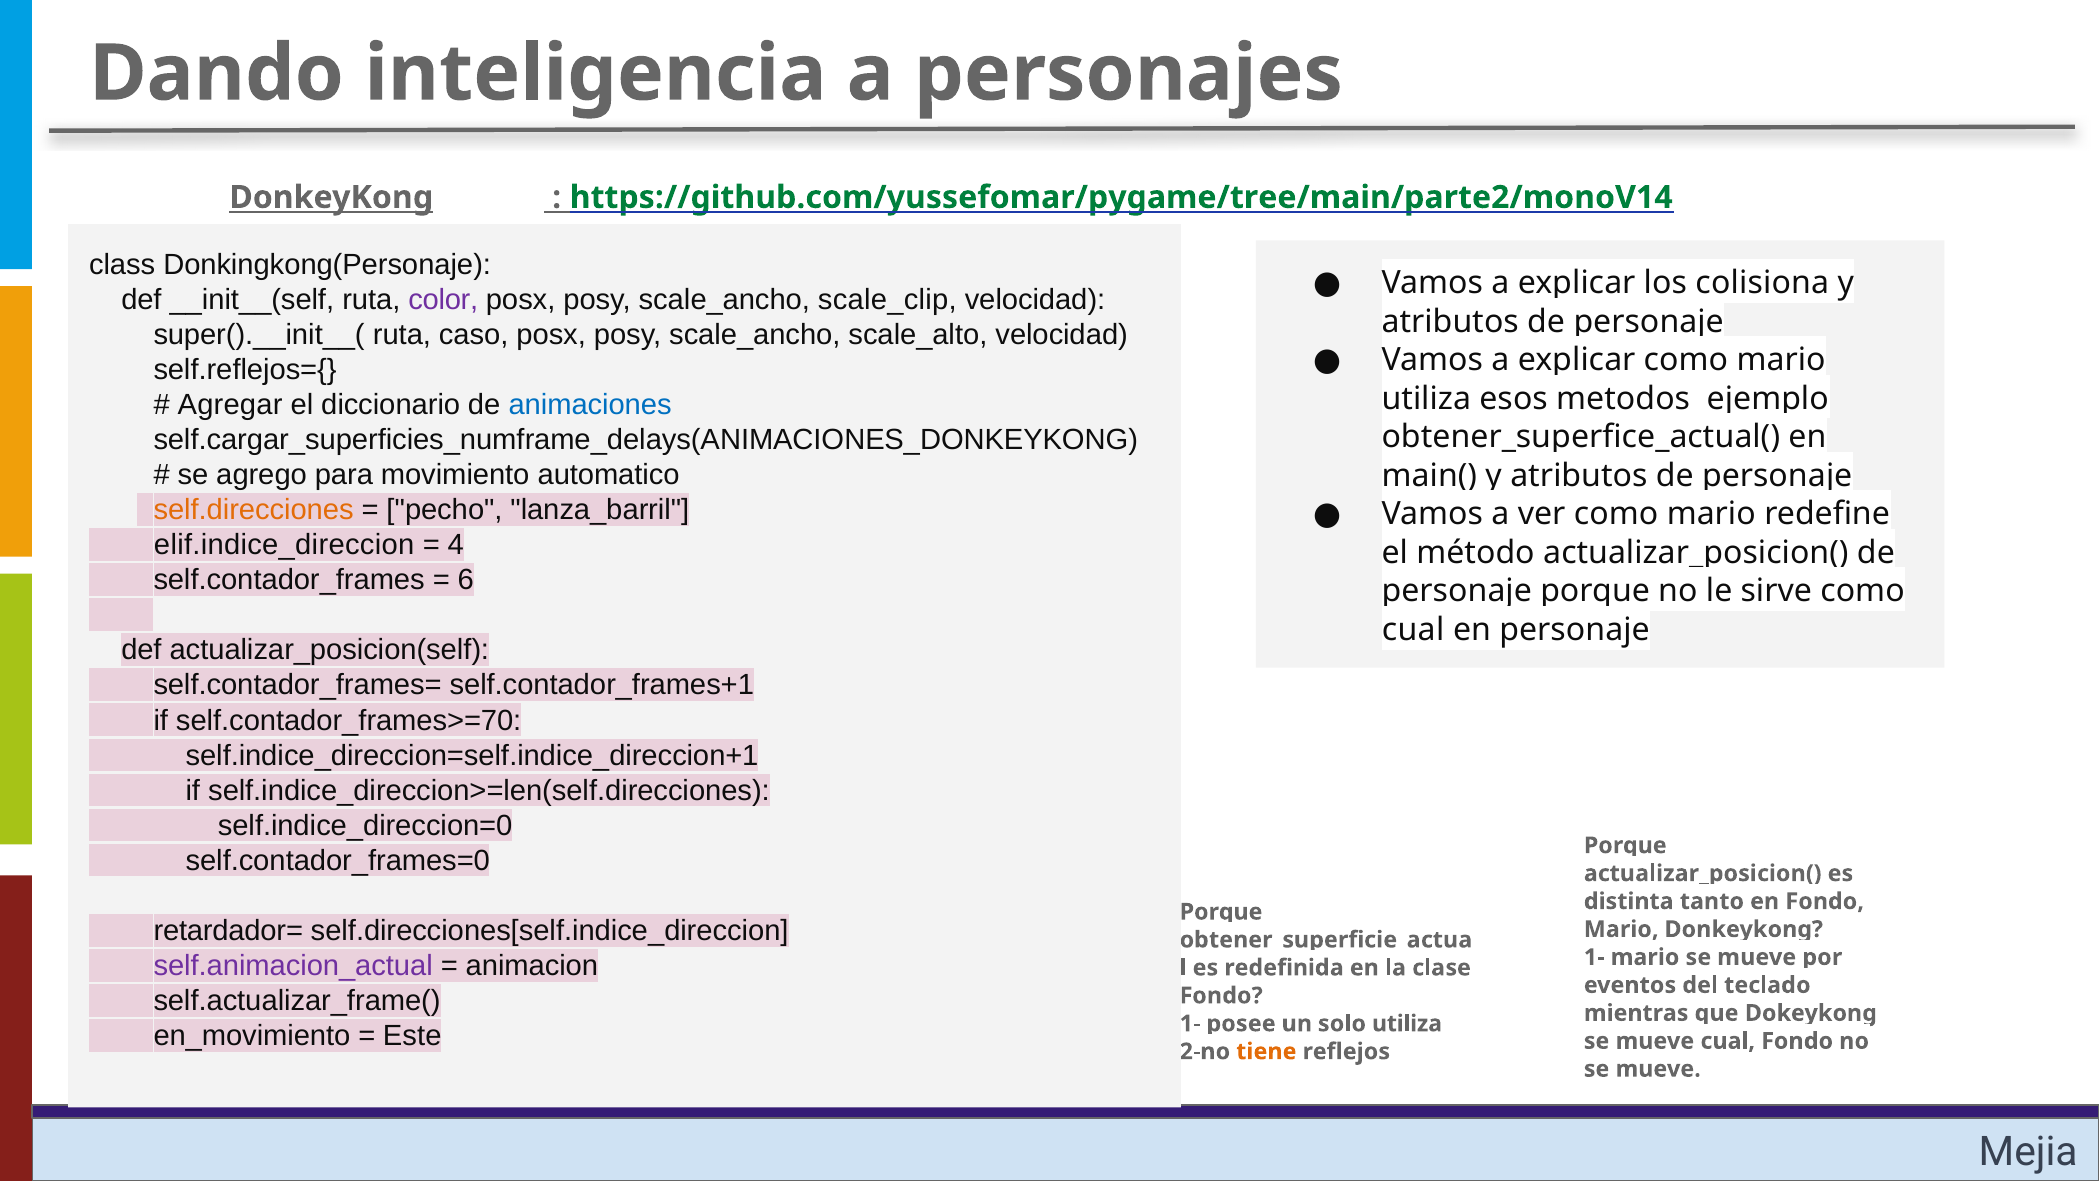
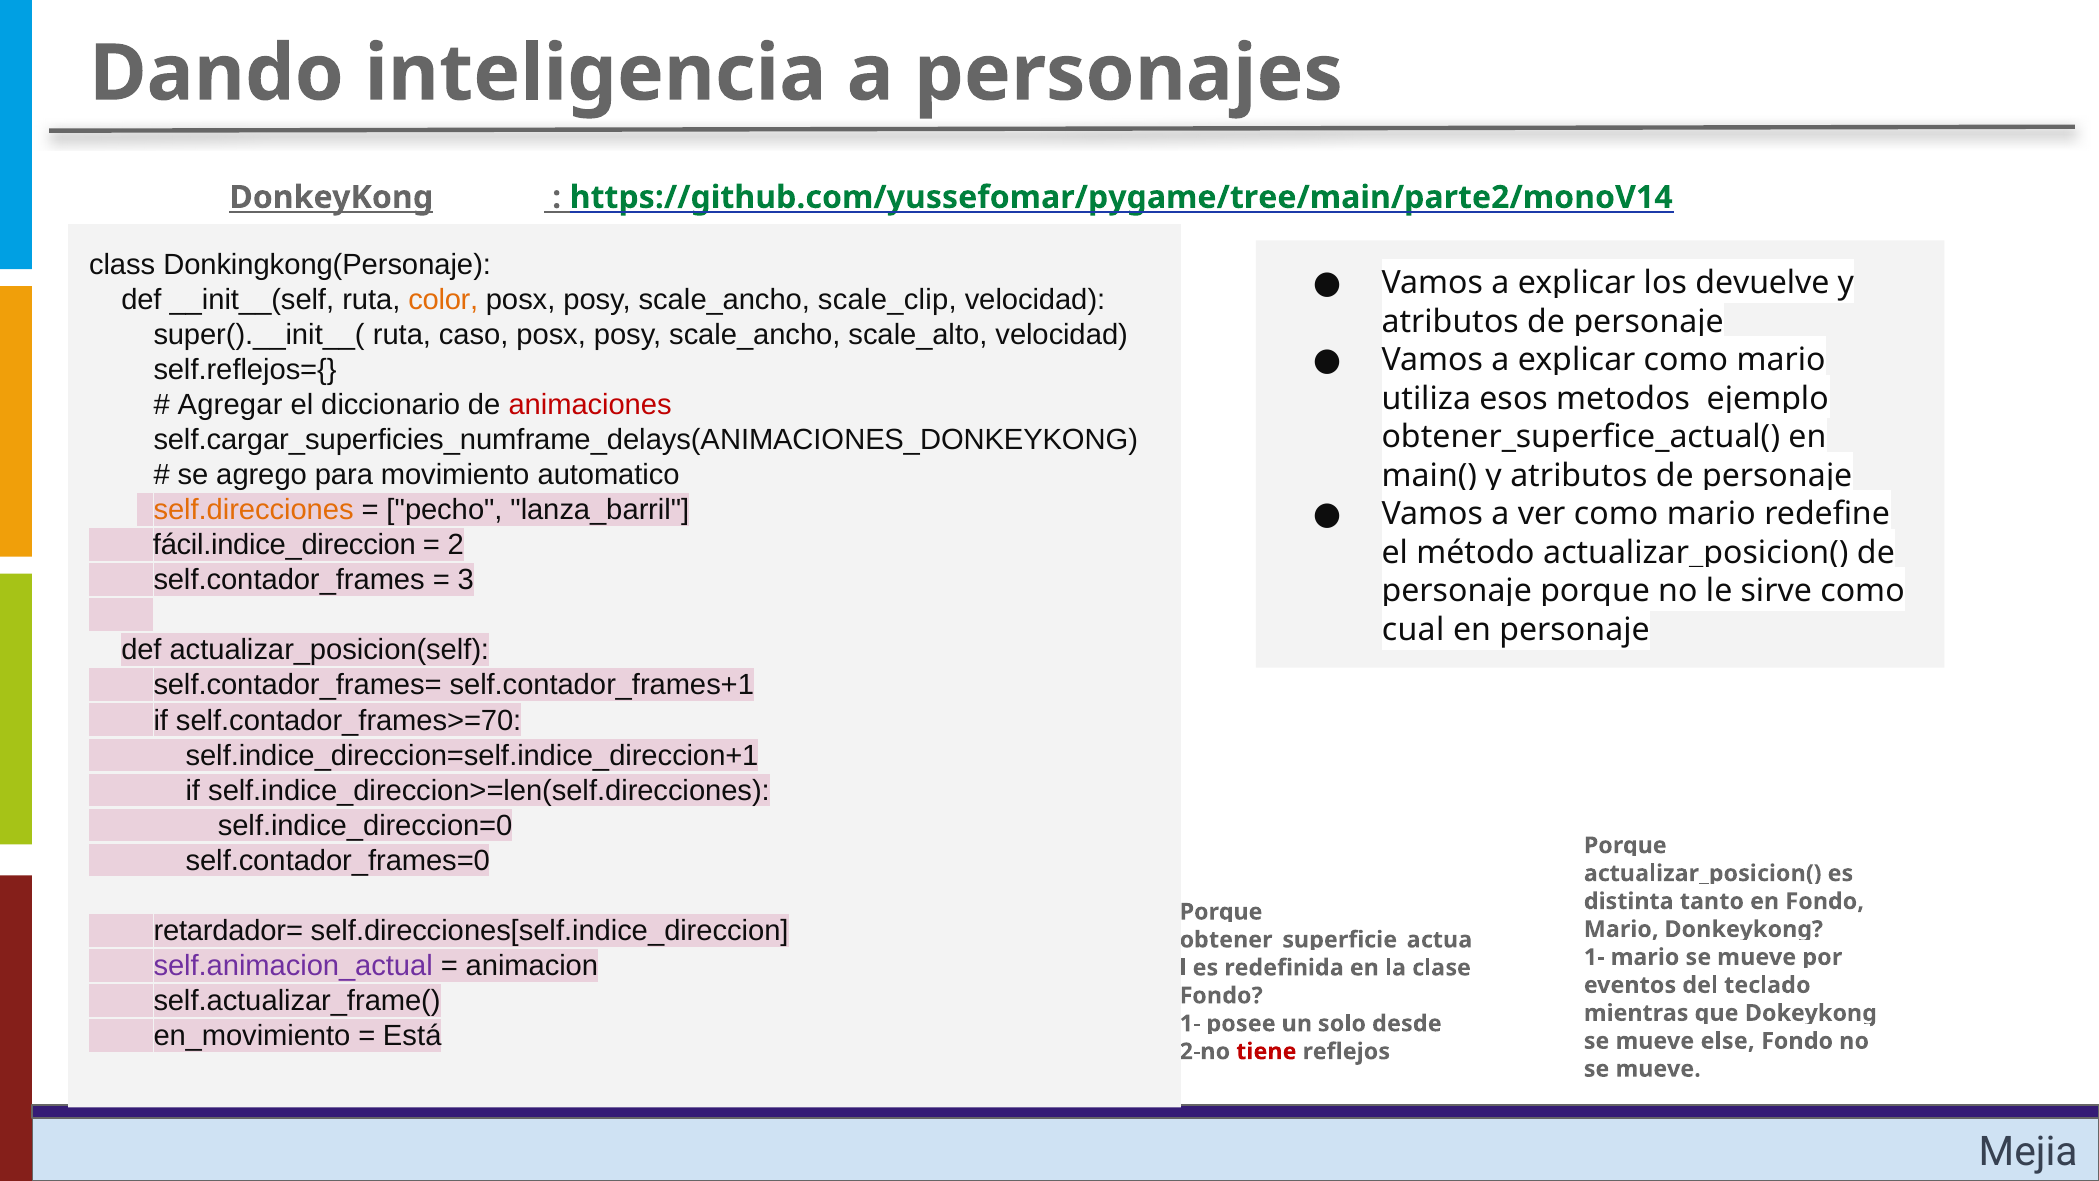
colisiona: colisiona -> devuelve (1762, 283)
color colour: purple -> orange (443, 300)
animaciones colour: blue -> red (590, 405)
elif.indice_direccion: elif.indice_direccion -> fácil.indice_direccion (284, 545)
4: 4 -> 2 (456, 545)
6: 6 -> 3 (466, 580)
utiliza: utiliza -> desde (1407, 1023)
Este: Este -> Está (412, 1036)
cual: cual -> else (1728, 1041)
tiene colour: orange -> red (1266, 1051)
